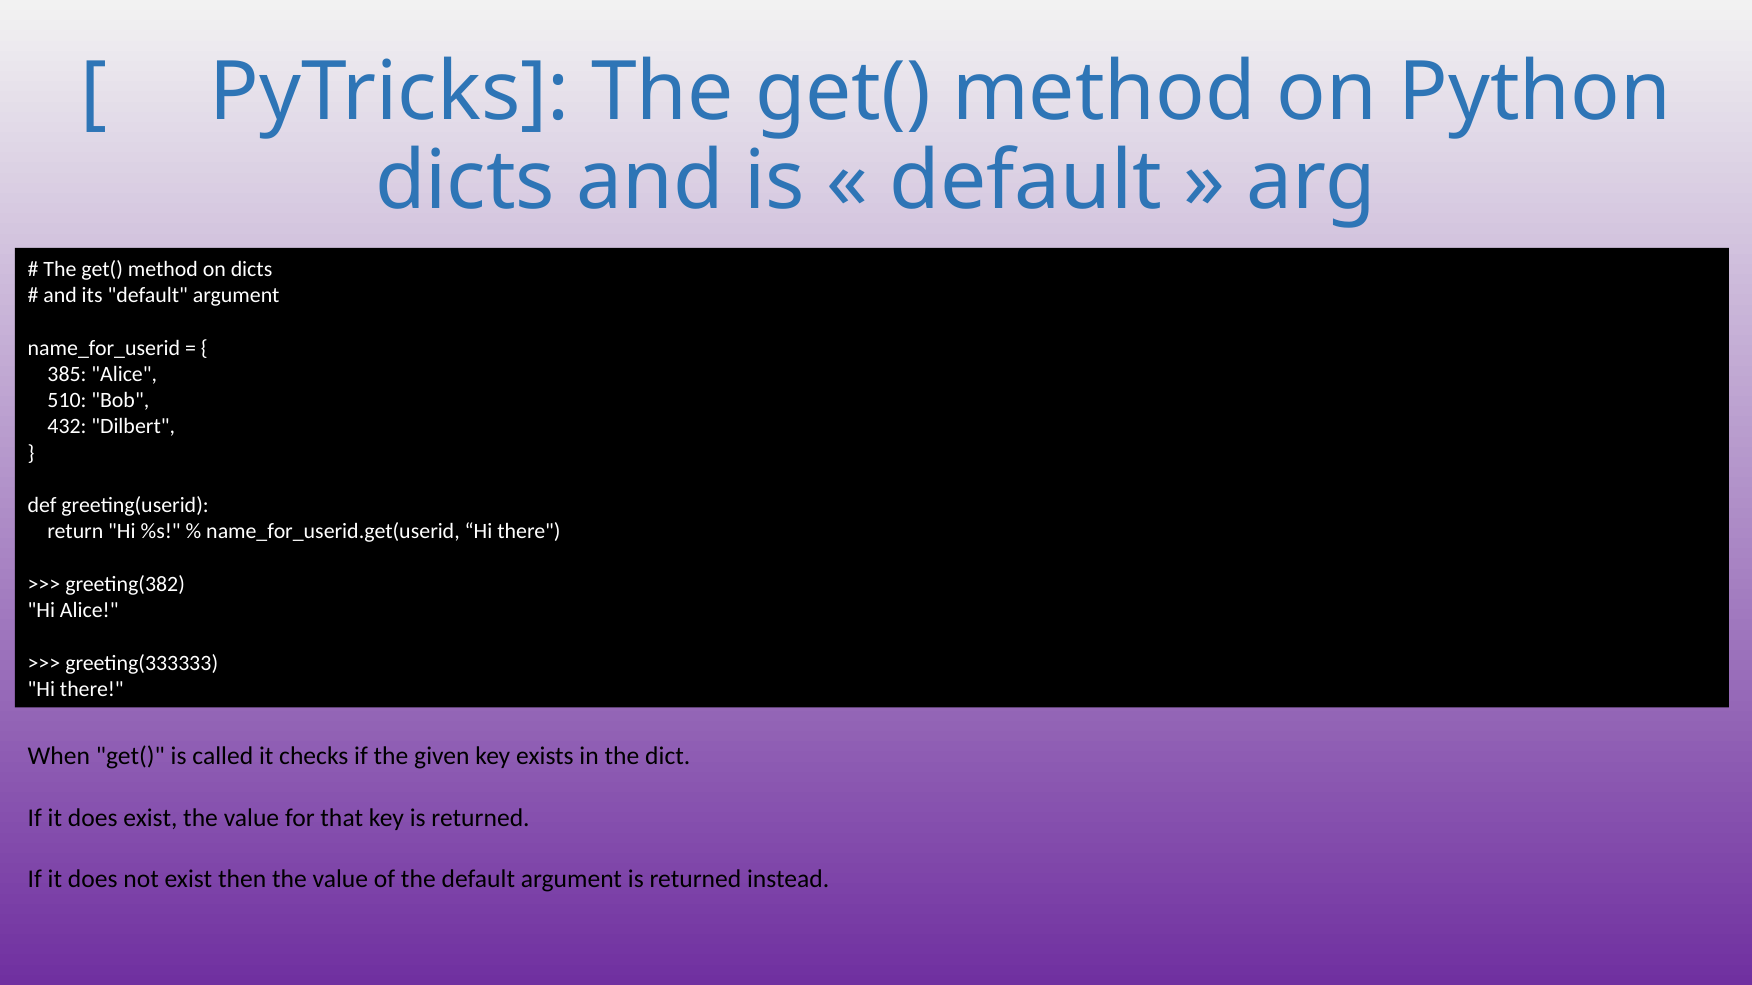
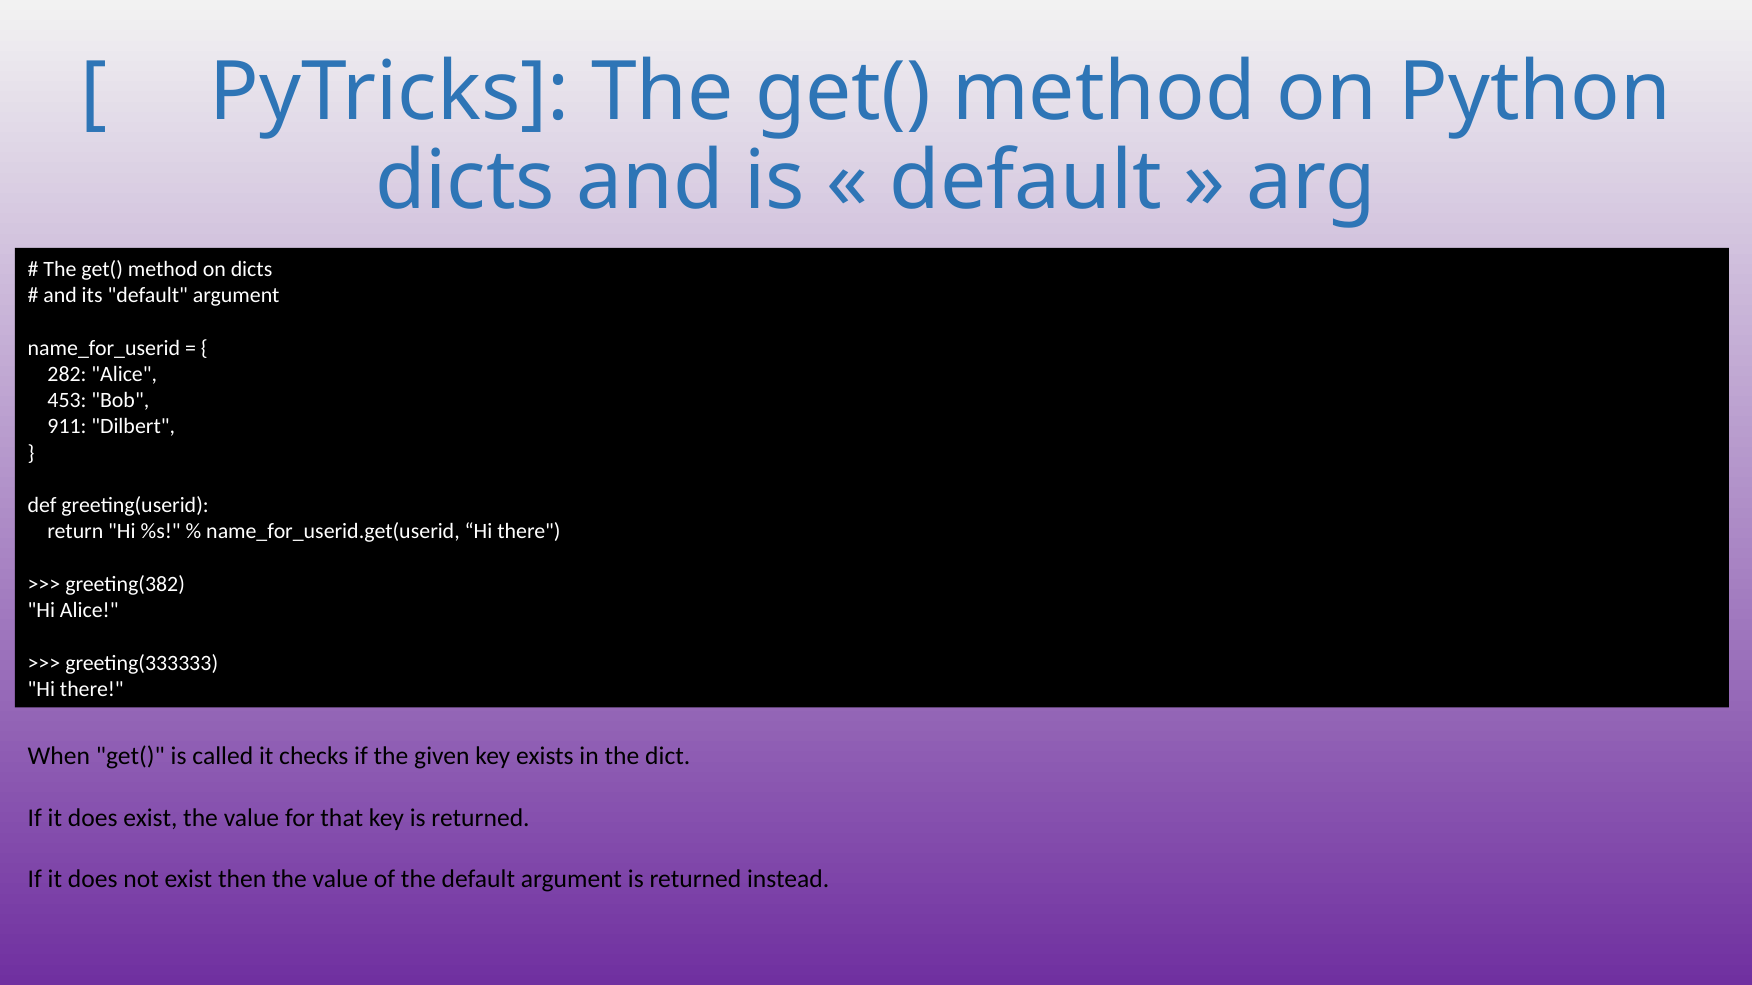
385: 385 -> 282 (67, 374)
510: 510 -> 453 (67, 401)
432: 432 -> 911 (67, 427)
